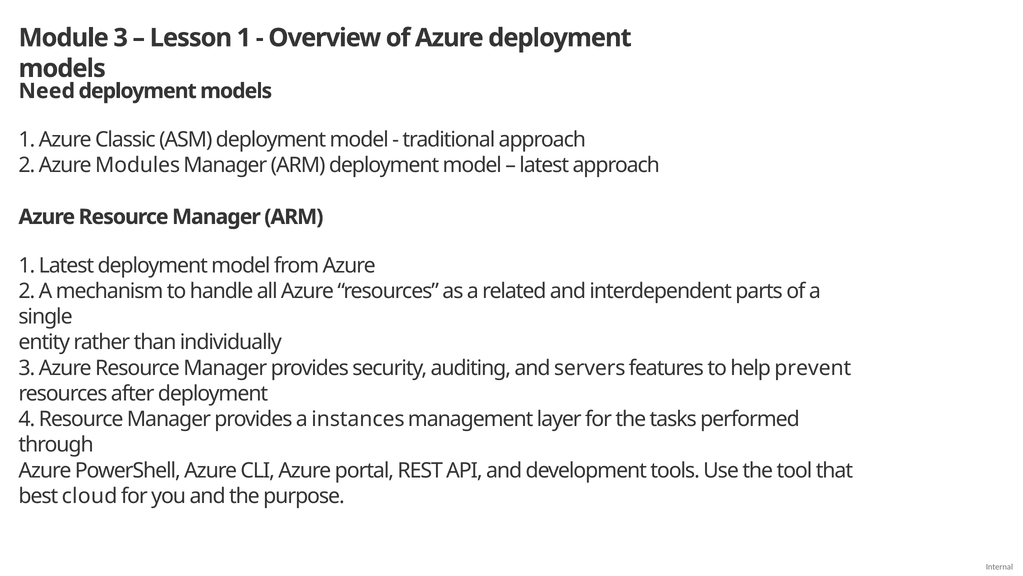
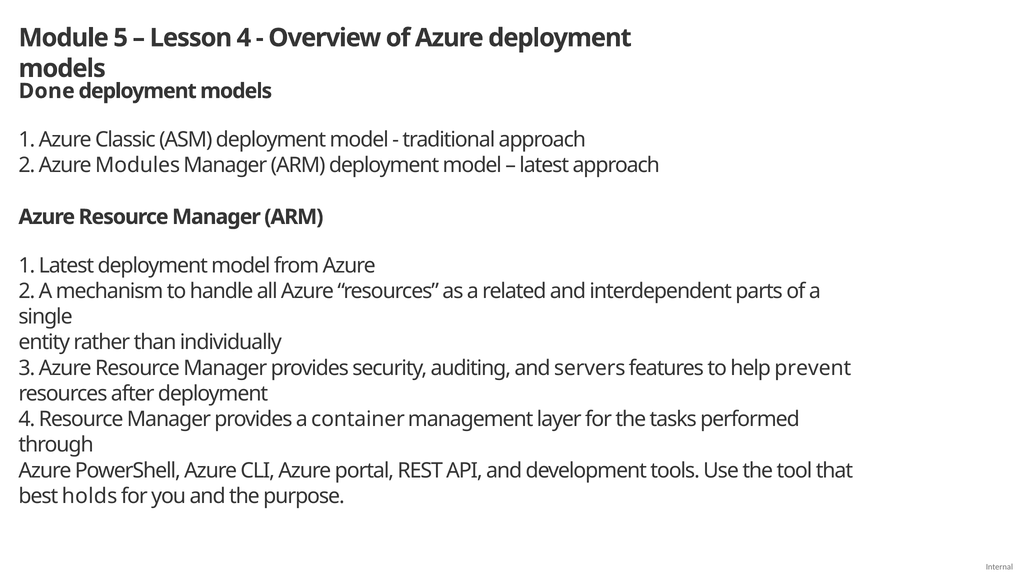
Module 3: 3 -> 5 (121, 38)
Lesson 1: 1 -> 4 (244, 38)
Need: Need -> Done (47, 91)
instances: instances -> container (358, 419)
cloud: cloud -> holds (90, 496)
